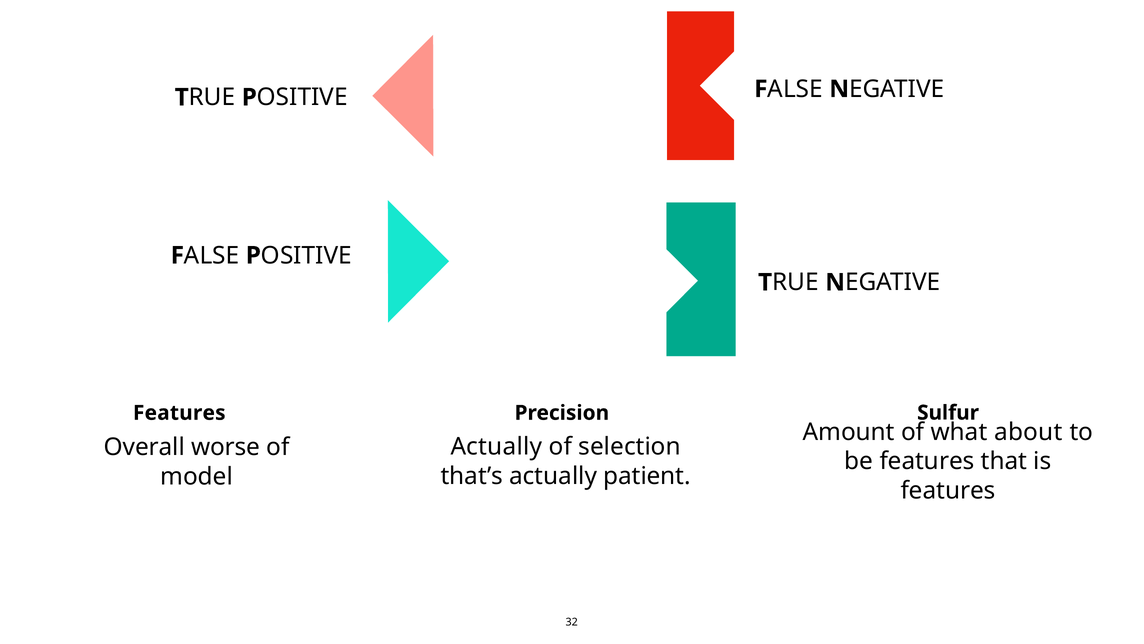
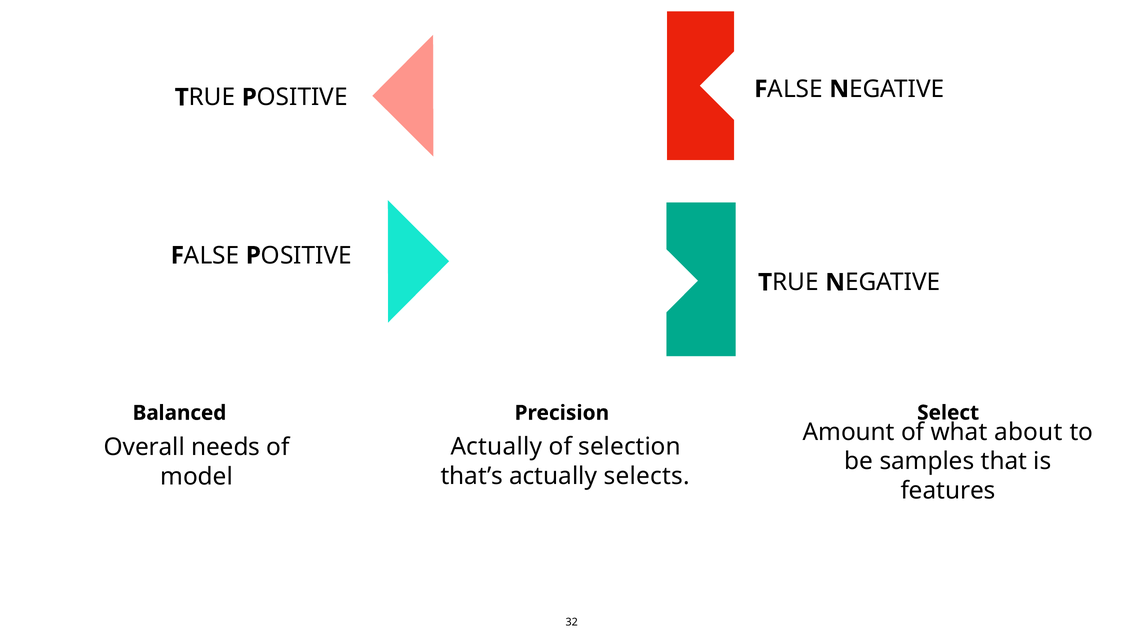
Features: Features -> Balanced (179, 413)
Sulfur: Sulfur -> Select (948, 412)
worse: worse -> needs (226, 447)
be features: features -> samples (927, 461)
patient: patient -> selects (647, 476)
